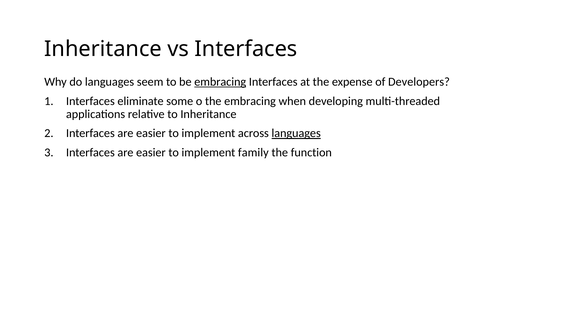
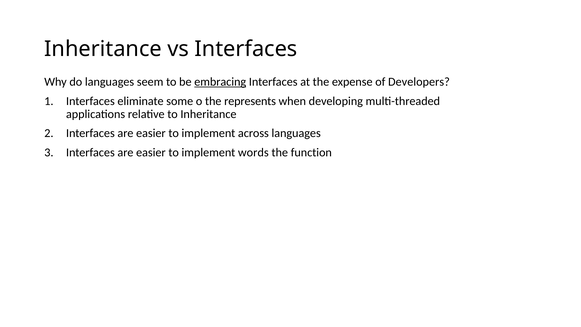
the embracing: embracing -> represents (250, 101)
languages underline: present -> none (296, 133)
family: family -> words (253, 152)
